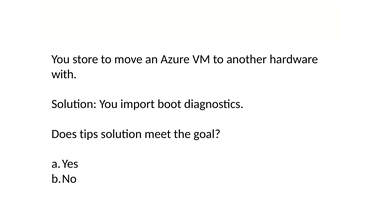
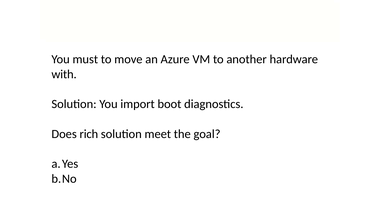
store: store -> must (85, 59)
tips: tips -> rich (89, 134)
